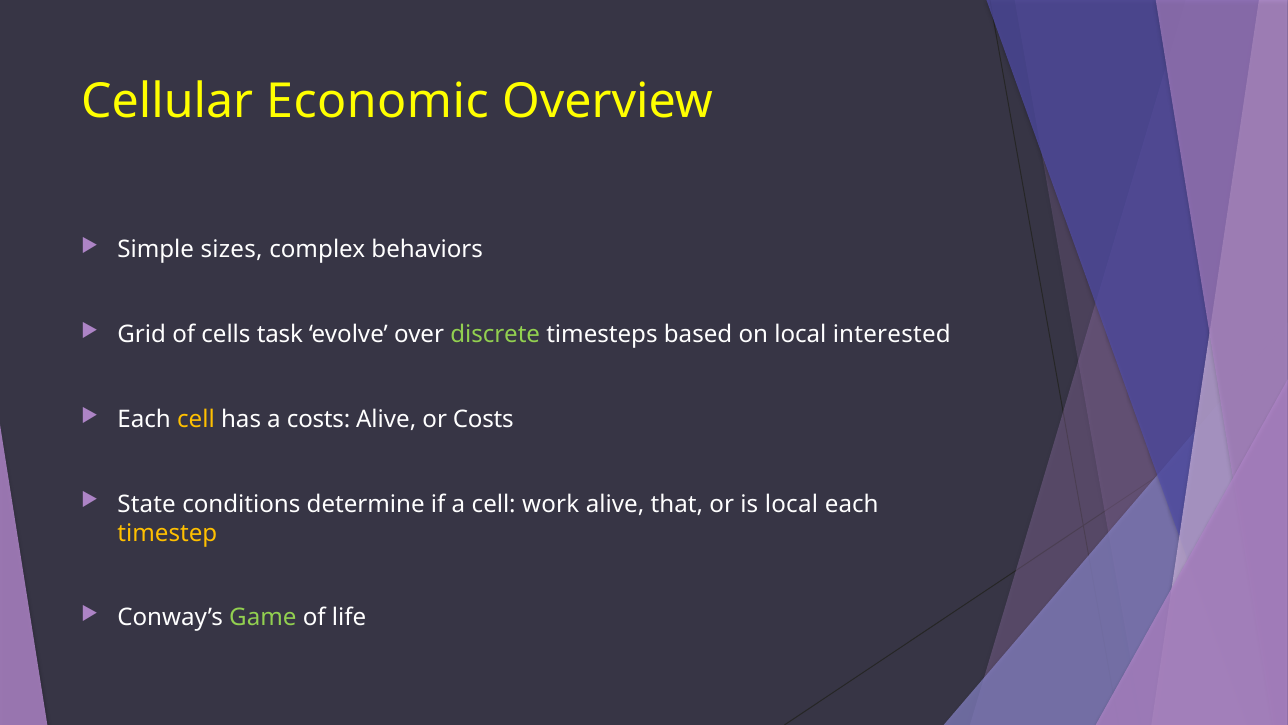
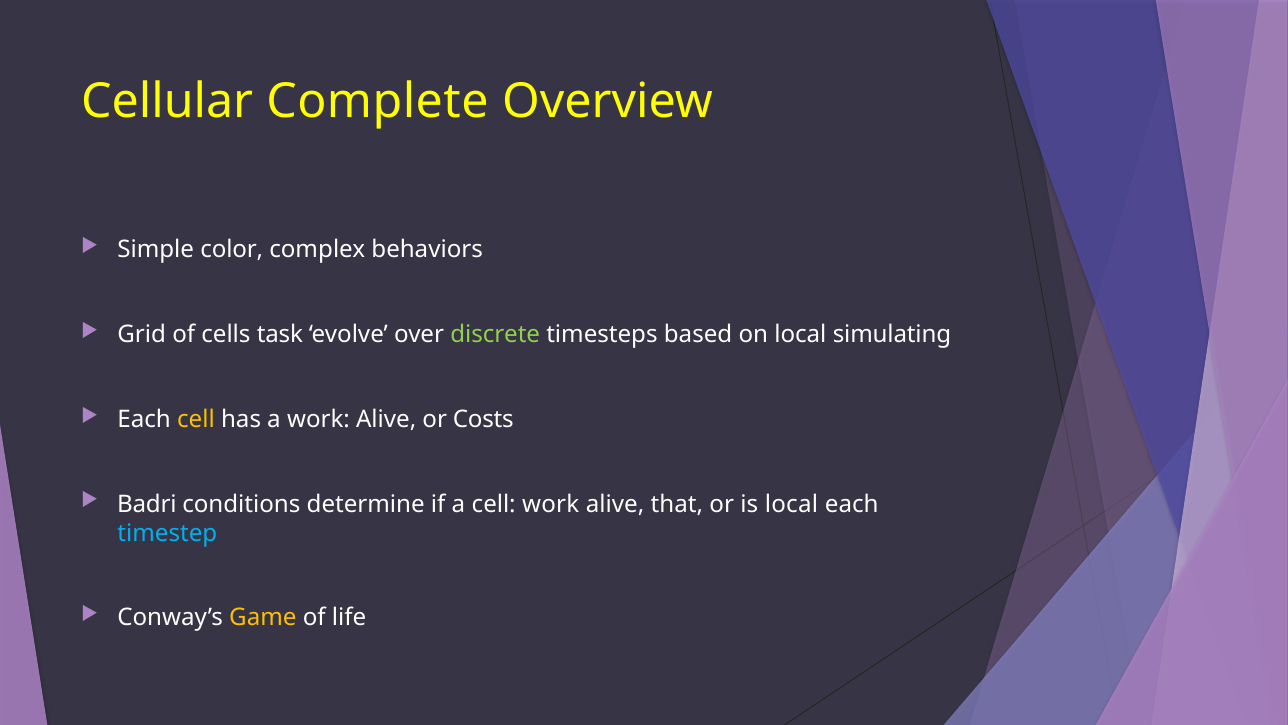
Economic: Economic -> Complete (377, 102)
sizes: sizes -> color (232, 249)
interested: interested -> simulating (892, 334)
a costs: costs -> work (319, 419)
State: State -> Badri (147, 504)
timestep colour: yellow -> light blue (167, 533)
Game colour: light green -> yellow (263, 617)
